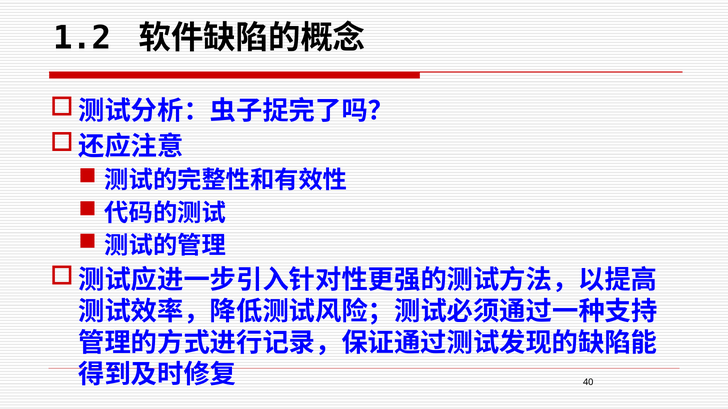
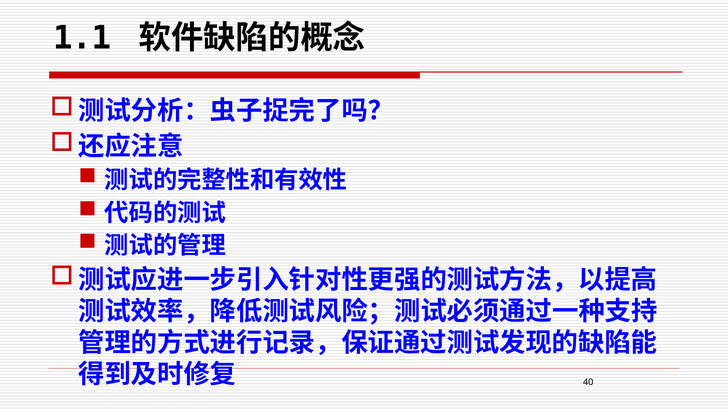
1.2: 1.2 -> 1.1 (82, 38)
